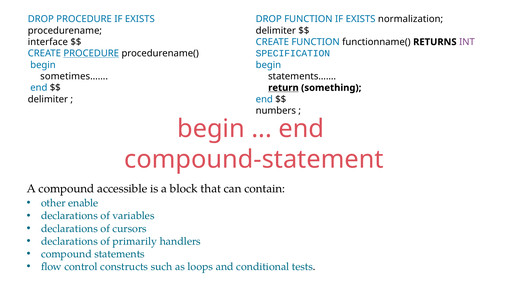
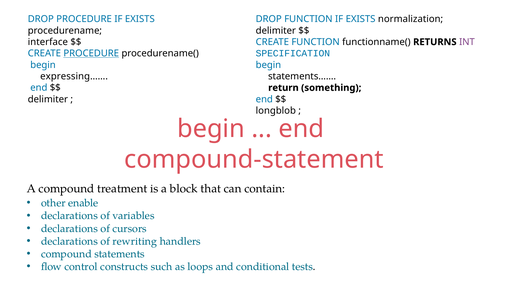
sometimes……: sometimes…… -> expressing…… (74, 76)
return underline: present -> none (283, 88)
numbers: numbers -> longblob (276, 111)
accessible: accessible -> treatment (122, 188)
primarily: primarily -> rewriting (135, 241)
